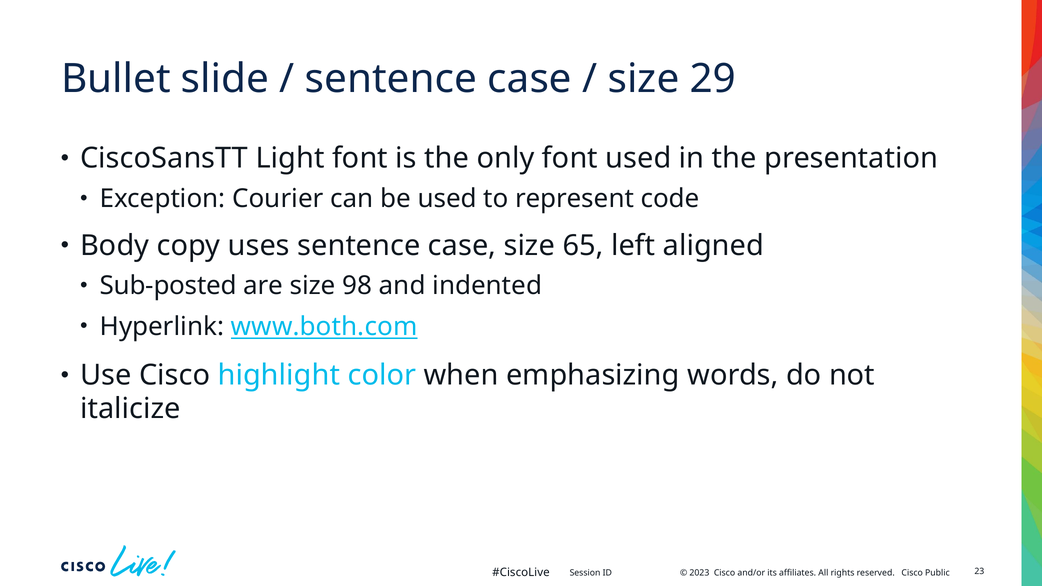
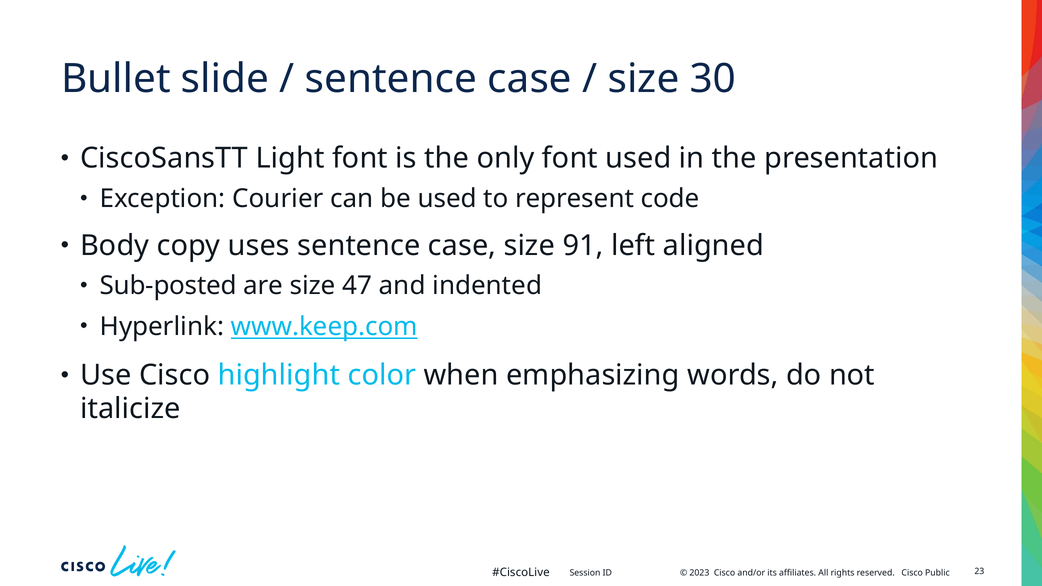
29: 29 -> 30 (713, 79)
65: 65 -> 91 (583, 246)
98: 98 -> 47 (357, 286)
www.both.com: www.both.com -> www.keep.com (324, 327)
